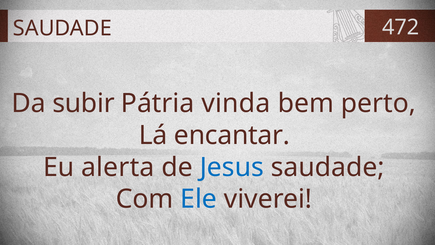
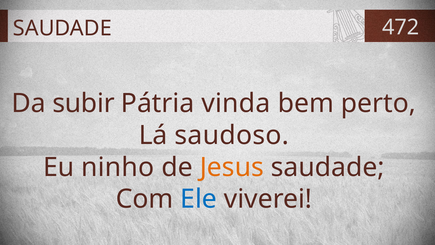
encantar: encantar -> saudoso (232, 135)
alerta: alerta -> ninho (118, 167)
Jesus colour: blue -> orange (232, 167)
